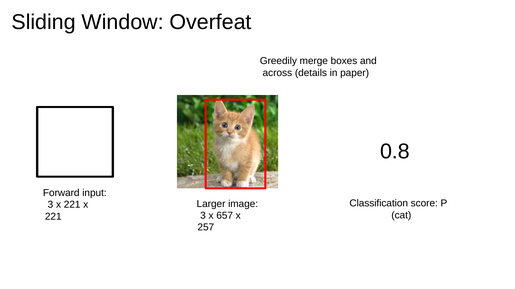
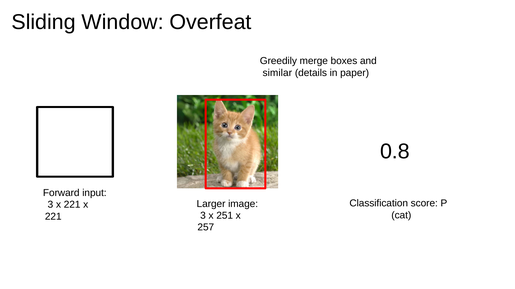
across: across -> similar (277, 73)
657: 657 -> 251 (225, 216)
